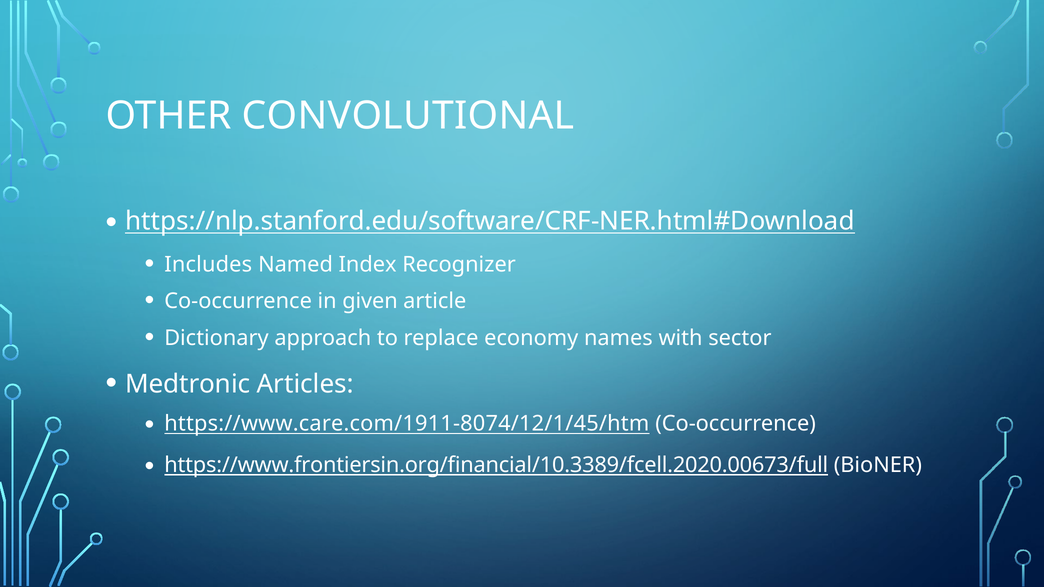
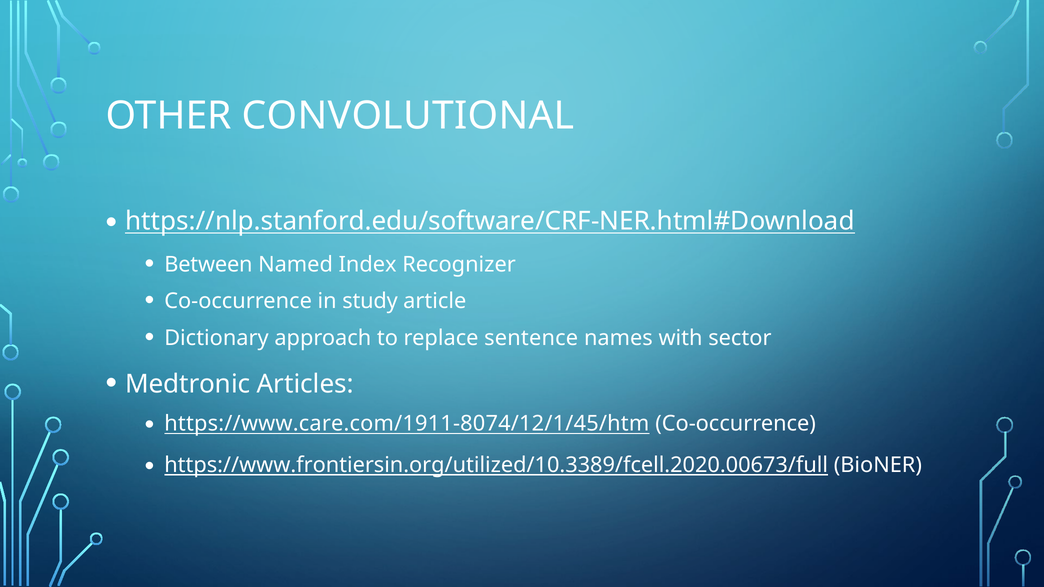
Includes: Includes -> Between (208, 265)
given: given -> study (370, 301)
economy: economy -> sentence (531, 338)
https://www.frontiersin.org/financial/10.3389/fcell.2020.00673/full: https://www.frontiersin.org/financial/10.3389/fcell.2020.00673/full -> https://www.frontiersin.org/utilized/10.3389/fcell.2020.00673/full (496, 465)
